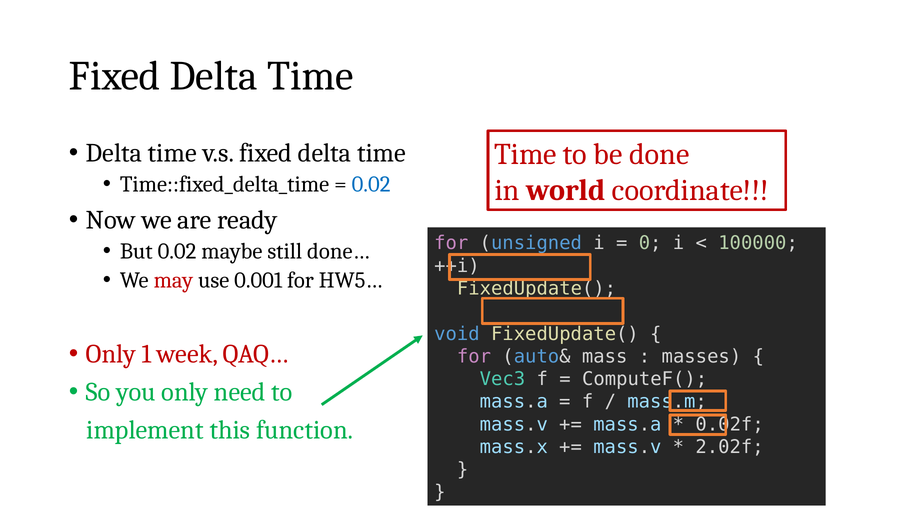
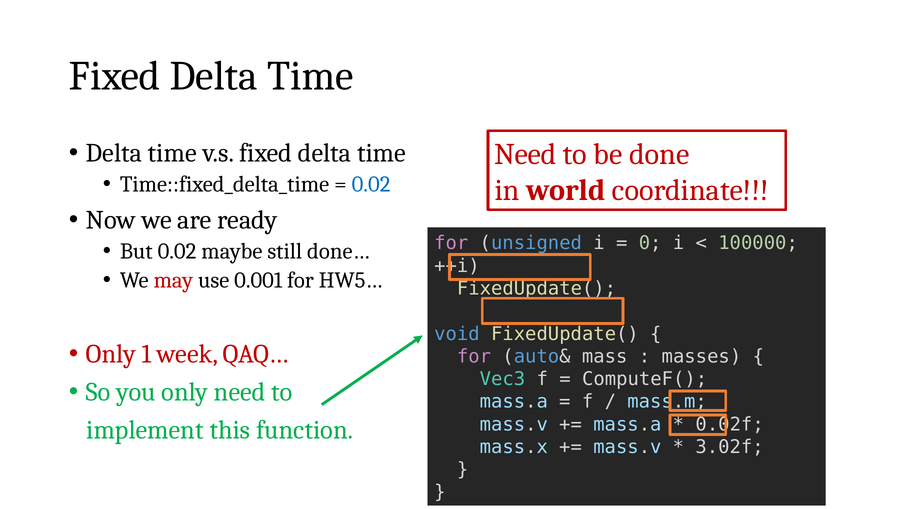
Time: Time -> Need (526, 154)
2.02f: 2.02f -> 3.02f (730, 447)
